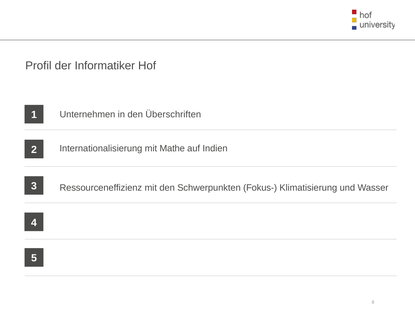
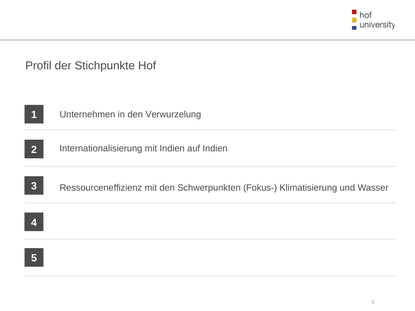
Informatiker: Informatiker -> Stichpunkte (105, 66)
Überschriften: Überschriften -> Verwurzelung (173, 115)
mit Mathe: Mathe -> Indien (172, 149)
